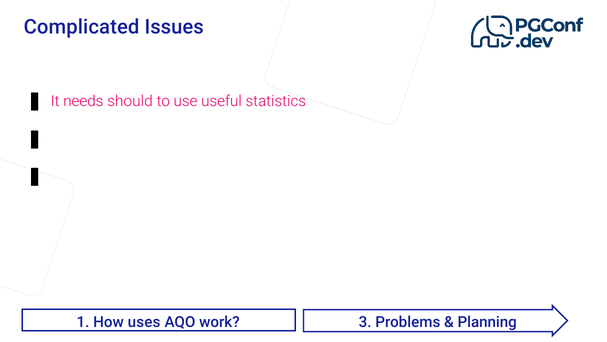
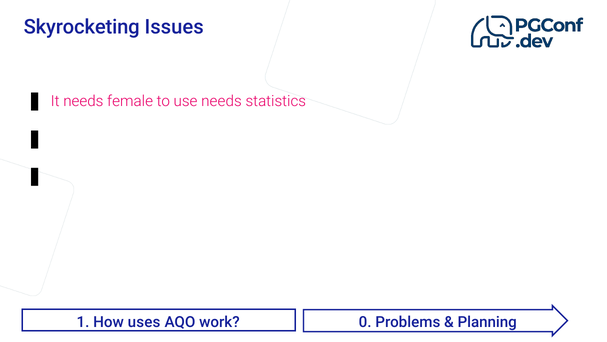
Complicated: Complicated -> Skyrocketing (82, 27)
should: should -> female (130, 101)
use useful: useful -> needs (221, 101)
3: 3 -> 0 (365, 322)
